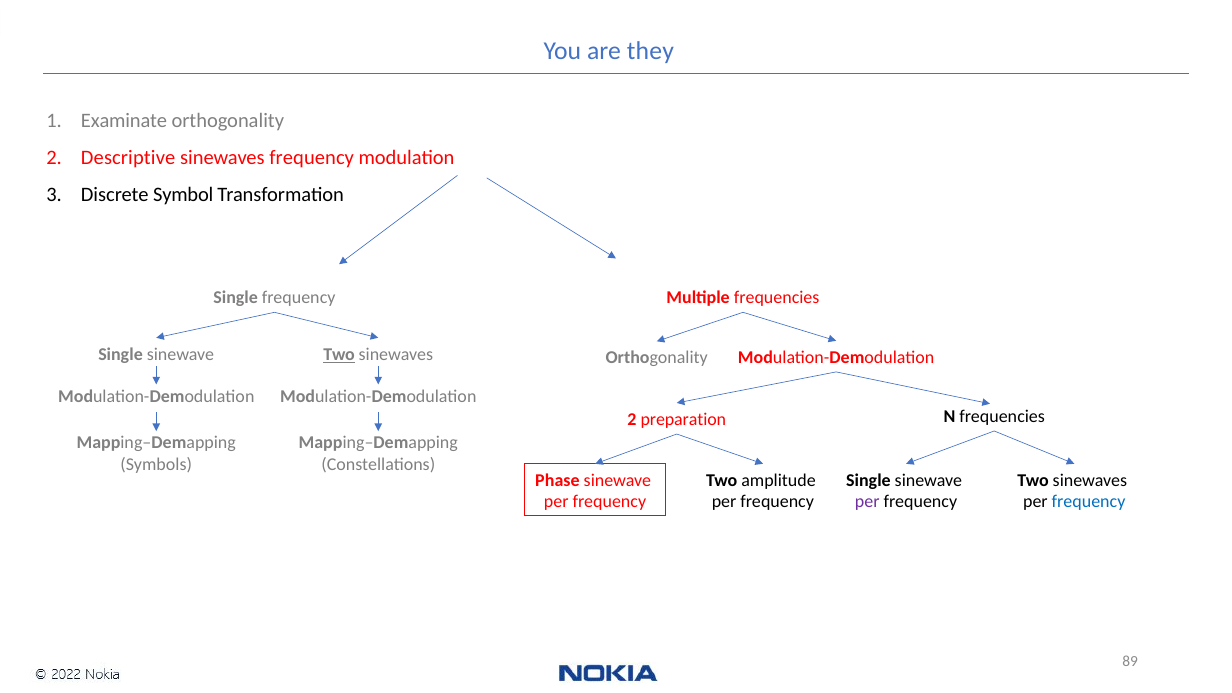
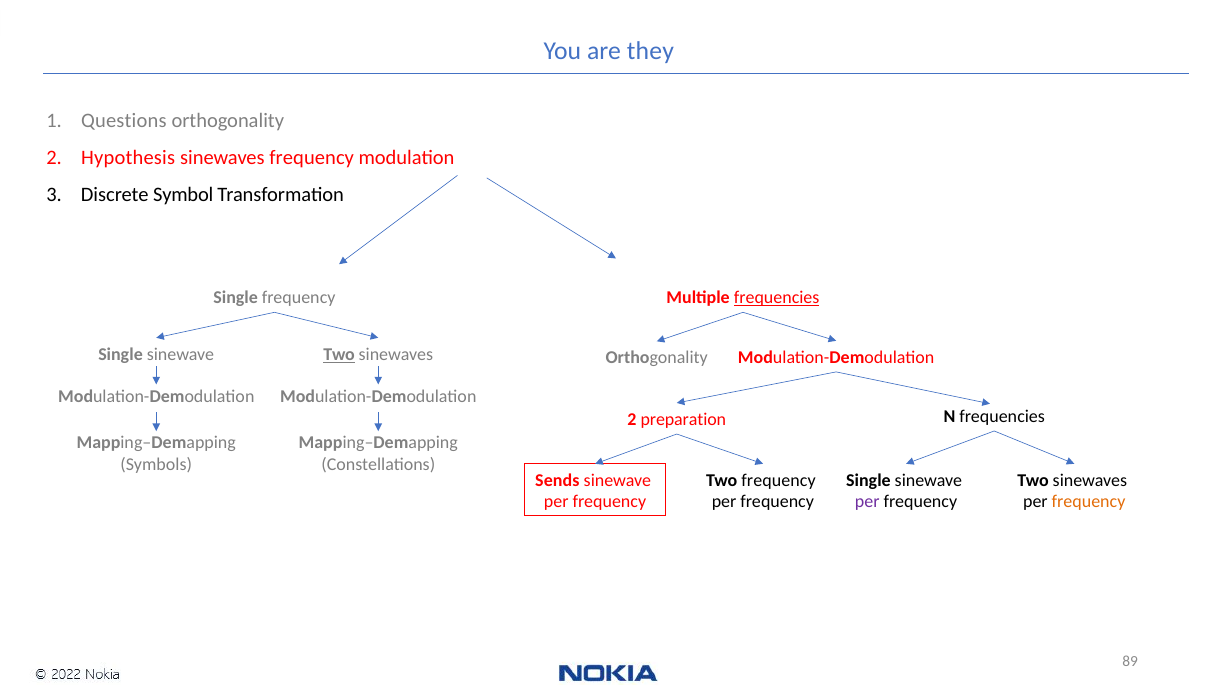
Examinate: Examinate -> Questions (124, 120)
Descriptive: Descriptive -> Hypothesis (128, 157)
frequencies underline: none -> present (777, 298)
Phase: Phase -> Sends (557, 480)
Two amplitude: amplitude -> frequency (779, 480)
frequency colour: blue -> orange (1089, 502)
